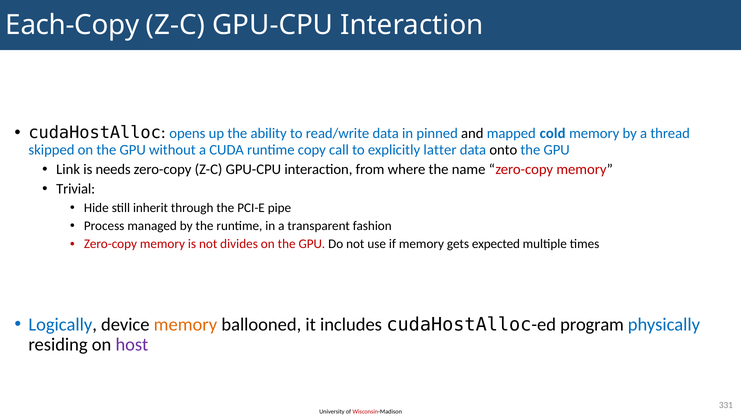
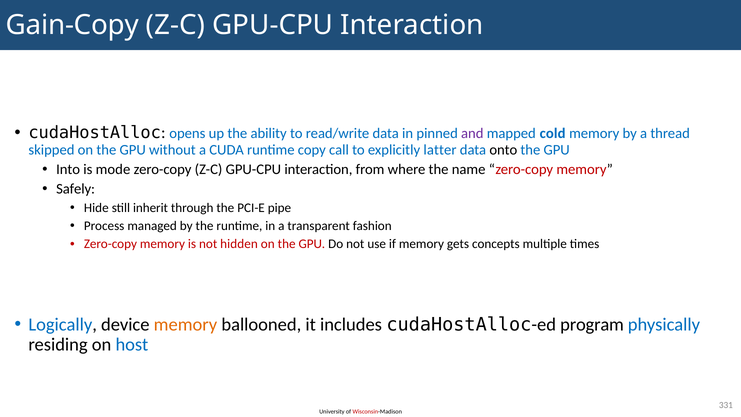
Each-Copy: Each-Copy -> Gain-Copy (72, 25)
and colour: black -> purple (472, 133)
Link: Link -> Into (68, 169)
needs: needs -> mode (113, 169)
Trivial: Trivial -> Safely (76, 189)
divides: divides -> hidden (239, 244)
expected: expected -> concepts (496, 244)
host colour: purple -> blue (132, 344)
